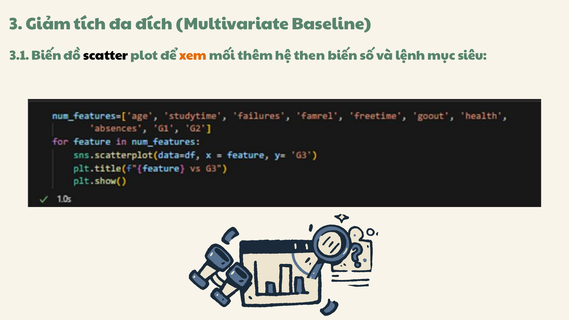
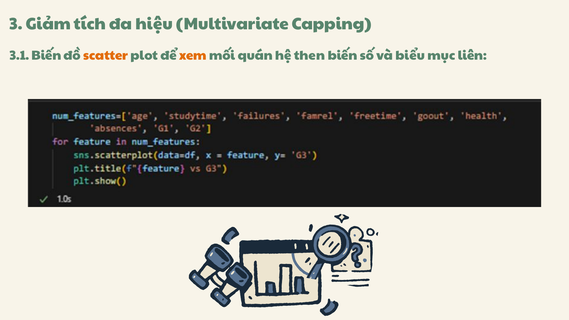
đích: đích -> hiệu (154, 24)
Baseline: Baseline -> Capping (332, 24)
scatter colour: black -> orange (106, 56)
thêm: thêm -> quán (255, 56)
lệnh: lệnh -> biểu (410, 56)
siêu: siêu -> liên (472, 56)
